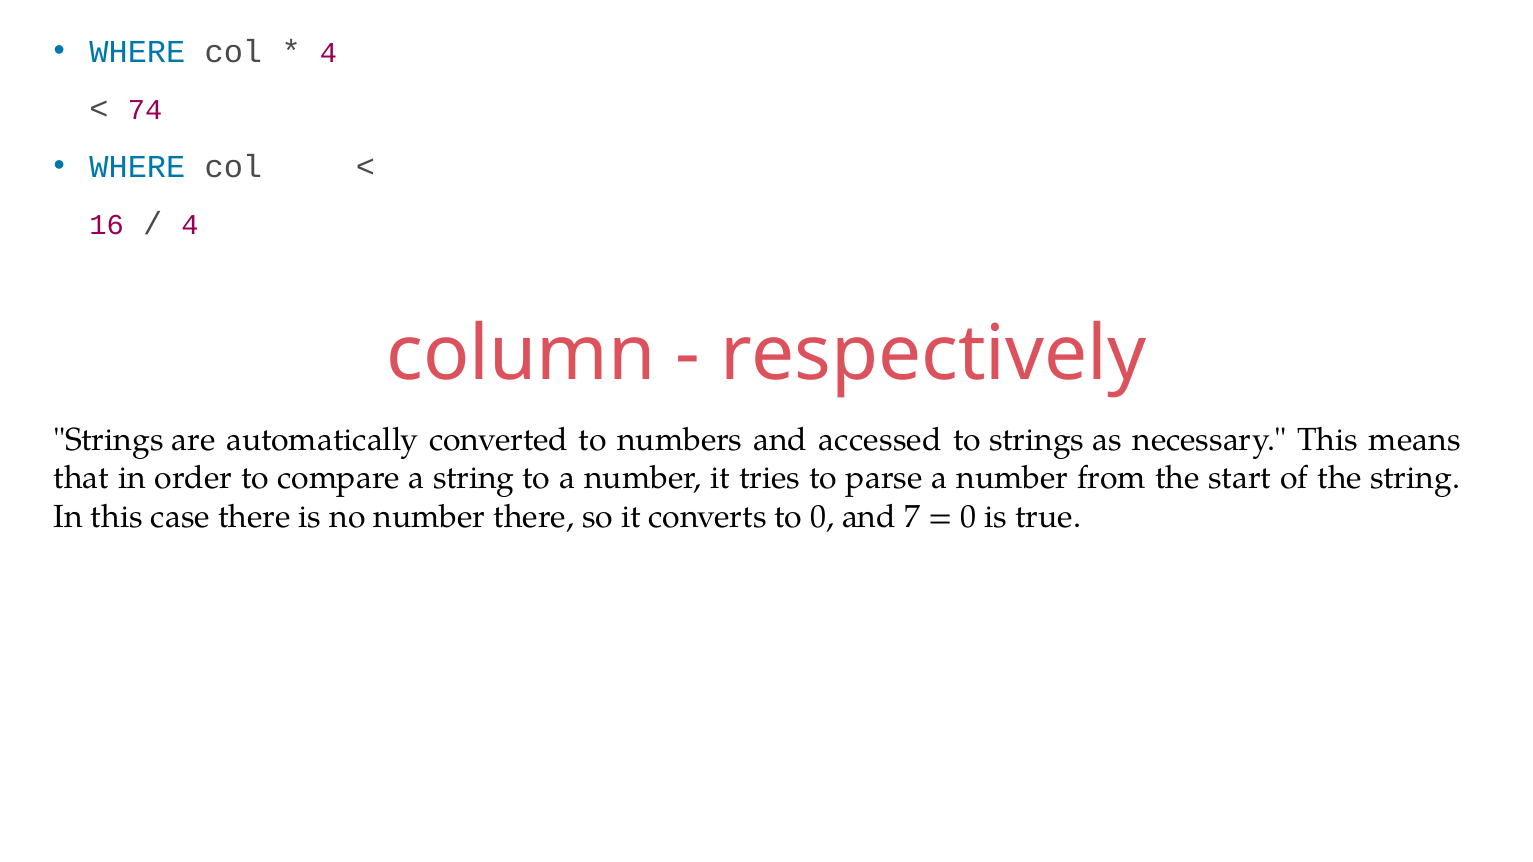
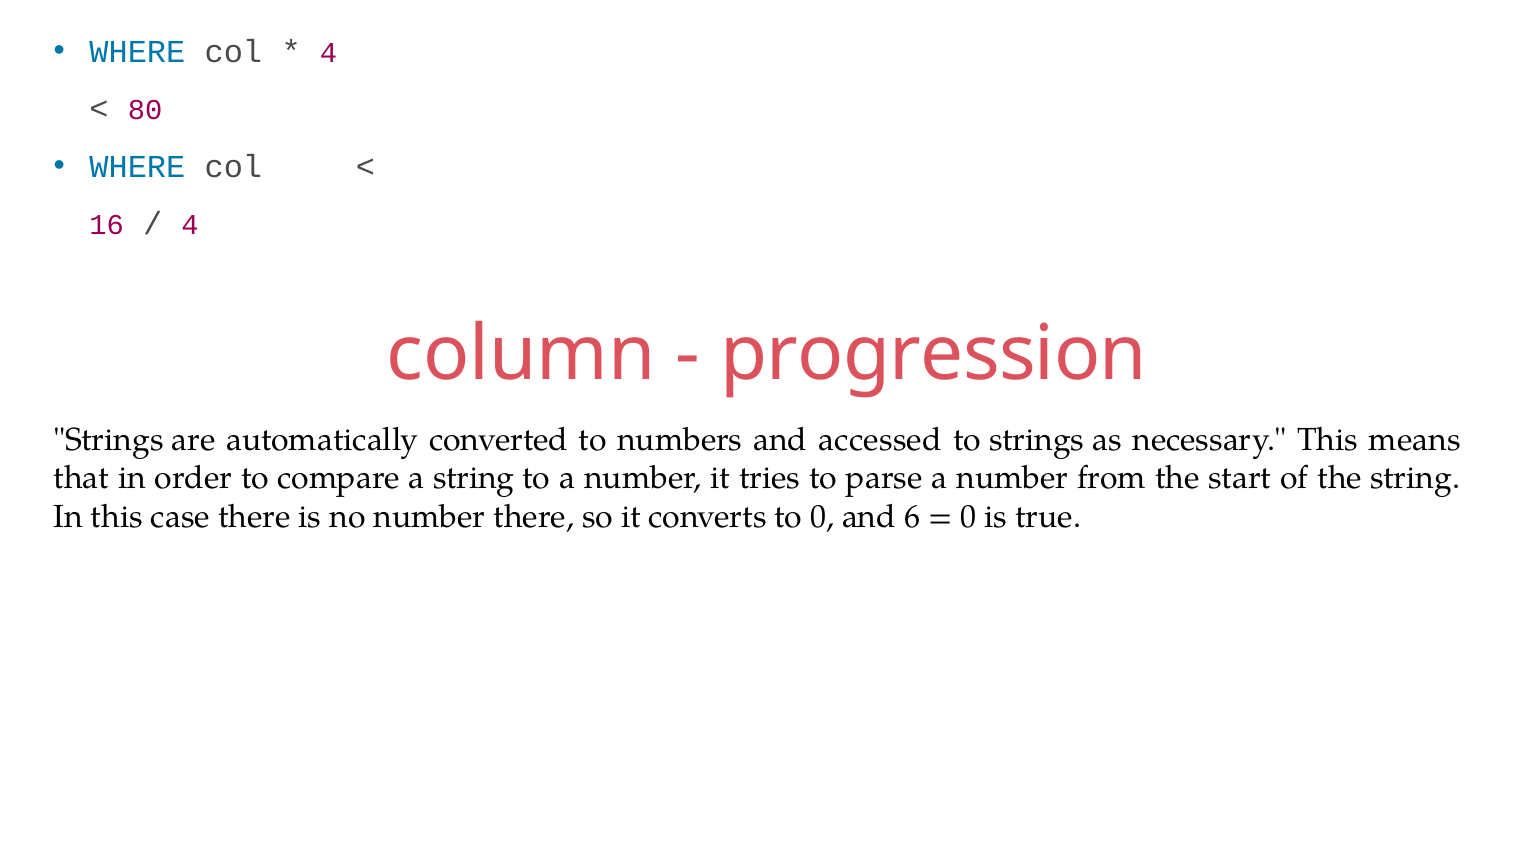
74: 74 -> 80 (145, 110)
respectively: respectively -> progression (934, 354)
7: 7 -> 6 (912, 517)
